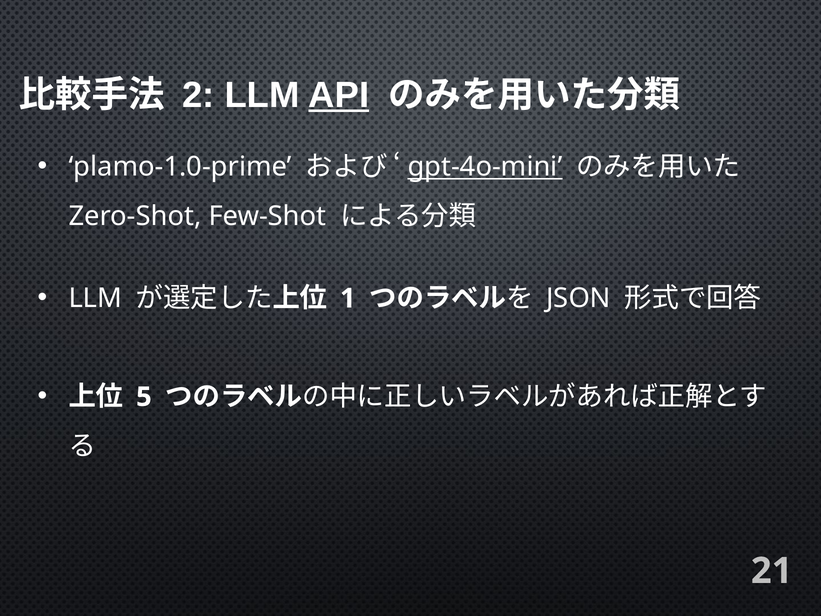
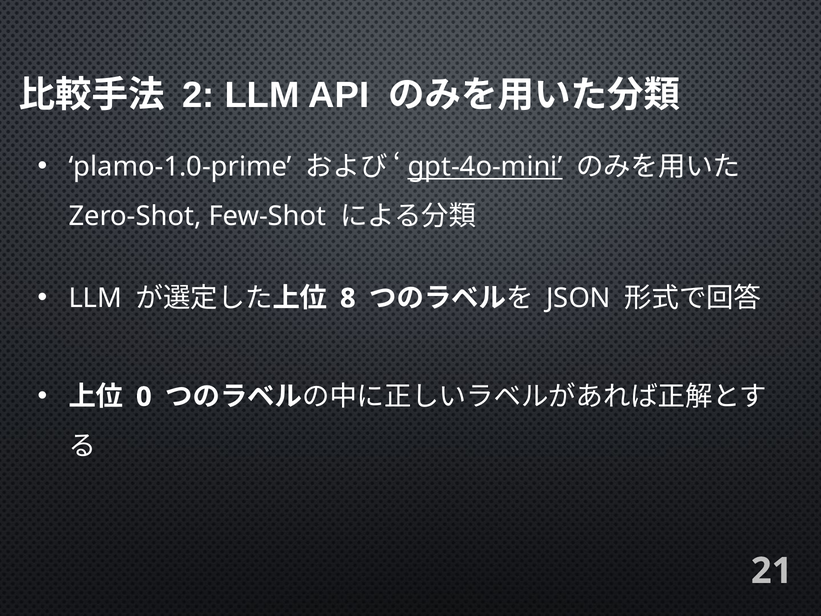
API underline: present -> none (339, 95)
1: 1 -> 8 (348, 298)
5: 5 -> 0 (144, 397)
